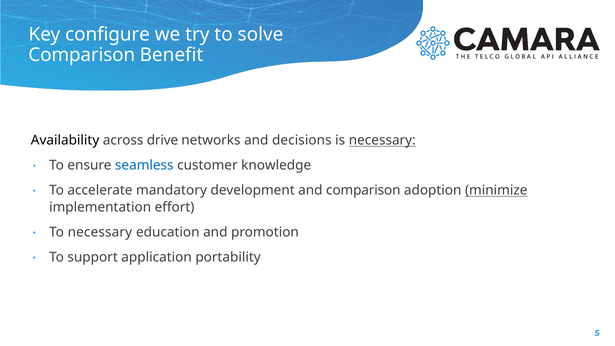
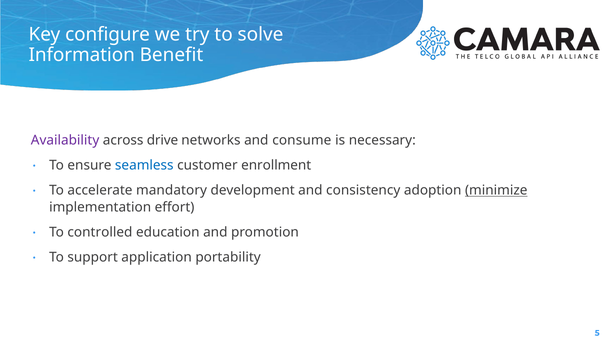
Comparison: Comparison -> Information (82, 55)
Availability colour: black -> purple (65, 140)
decisions: decisions -> consume (302, 140)
necessary underline: present -> none (382, 140)
knowledge: knowledge -> enrollment (276, 165)
and comparison: comparison -> consistency (363, 190)
To necessary: necessary -> controlled (100, 232)
